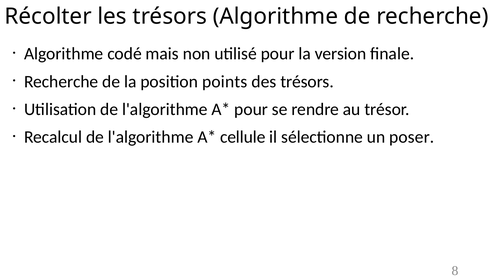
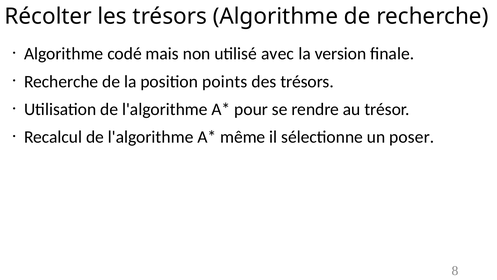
utilisé pour: pour -> avec (278, 54)
cellule: cellule -> même (243, 137)
